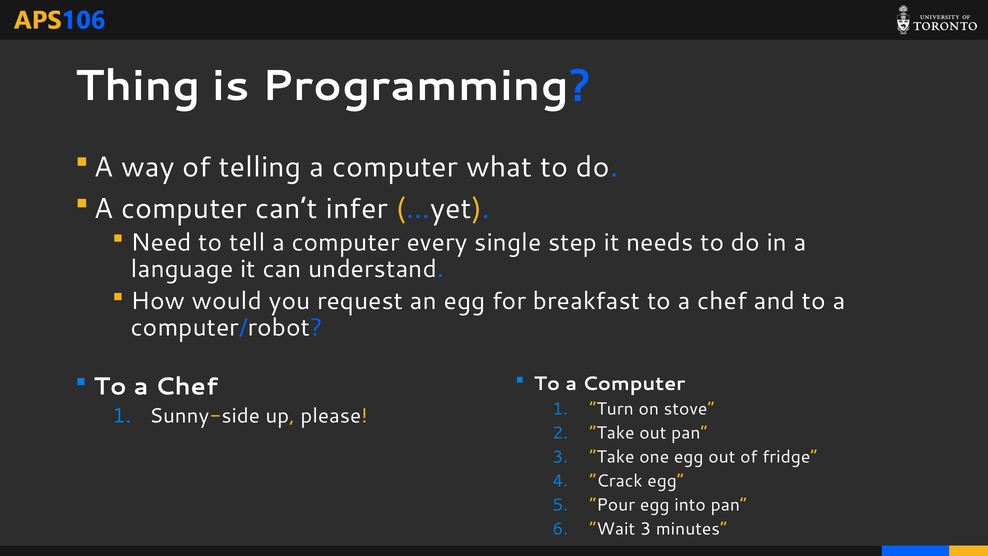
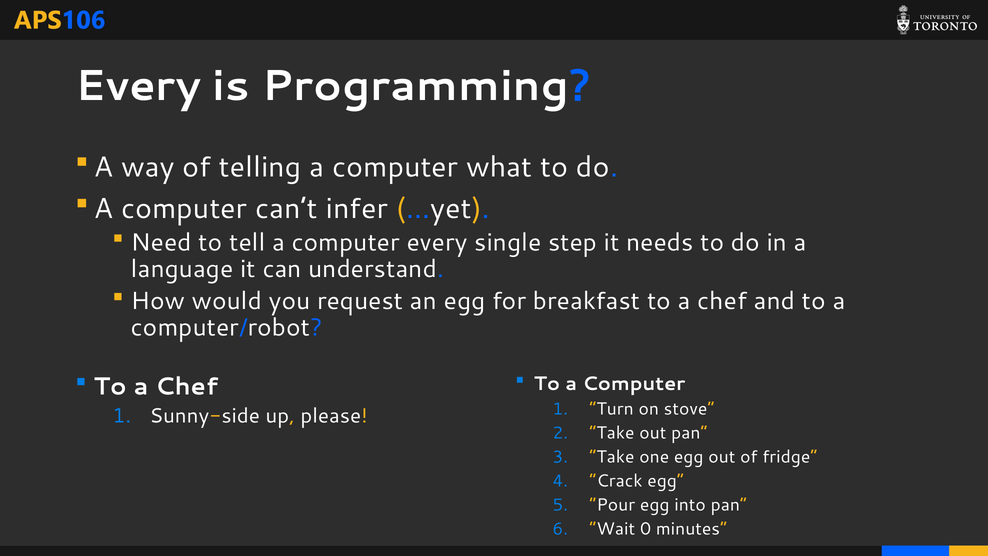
Thing: Thing -> Every (138, 86)
Wait 3: 3 -> 0 (646, 529)
